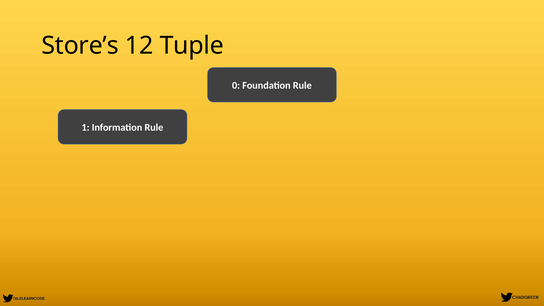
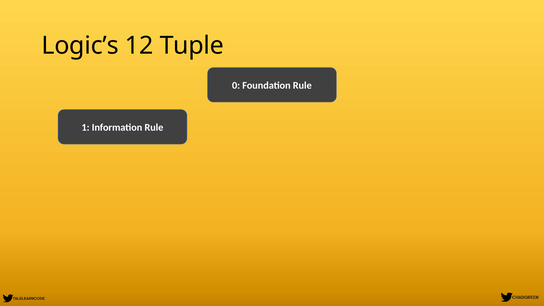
Store’s: Store’s -> Logic’s (80, 46)
